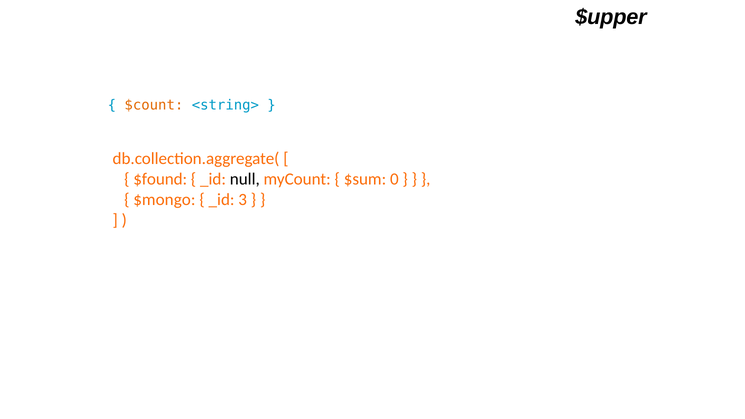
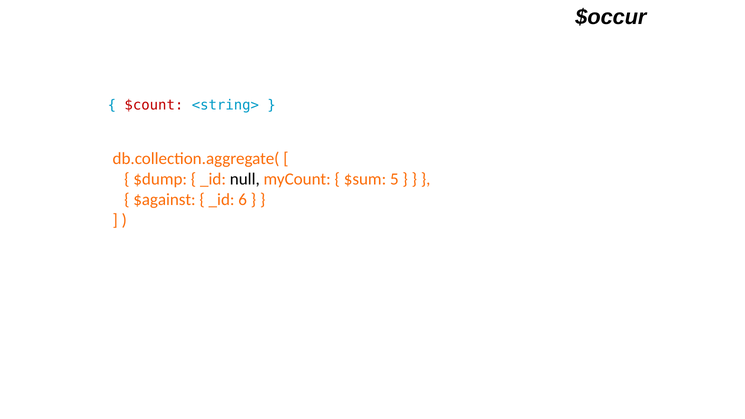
$upper: $upper -> $occur (611, 17)
$count colour: orange -> red (154, 105)
$found: $found -> $dump (160, 179)
0: 0 -> 5 (394, 179)
$mongo: $mongo -> $against (164, 200)
3: 3 -> 6 (243, 200)
